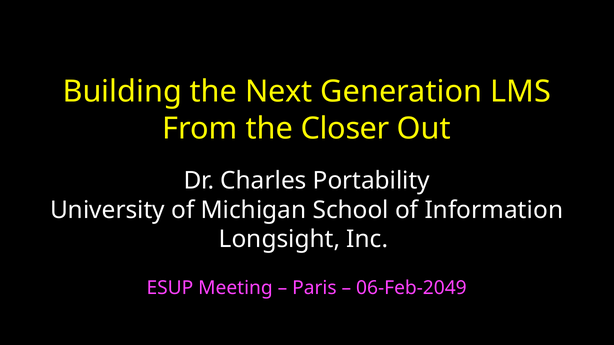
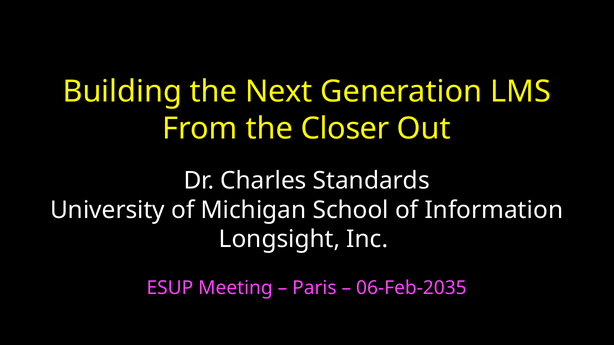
Portability: Portability -> Standards (371, 181)
06-Feb-2049: 06-Feb-2049 -> 06-Feb-2035 (411, 288)
